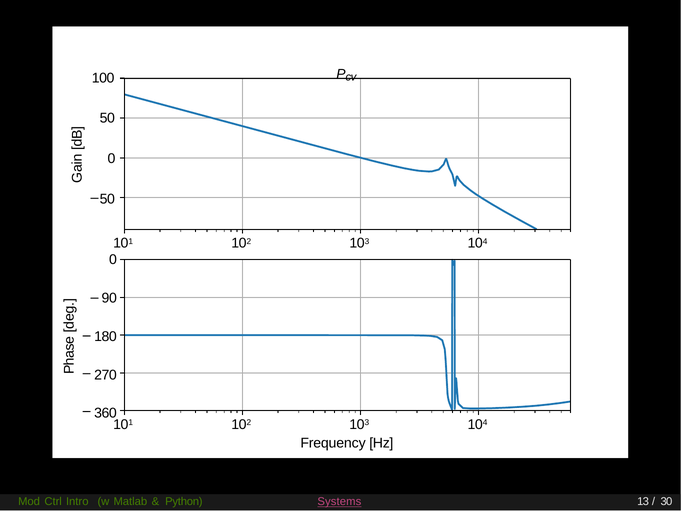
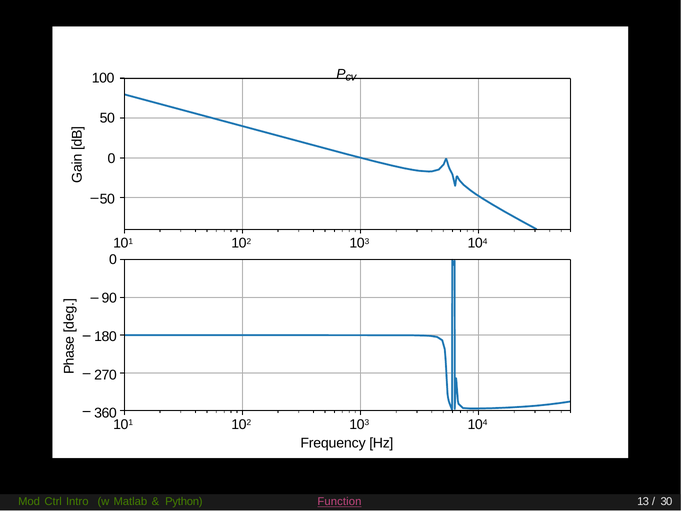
Systems: Systems -> Function (339, 502)
